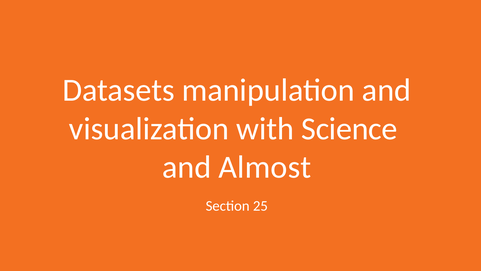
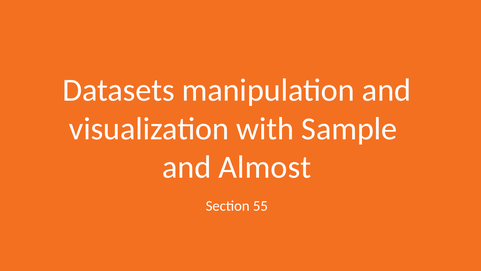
Science: Science -> Sample (349, 129)
25: 25 -> 55 (260, 205)
